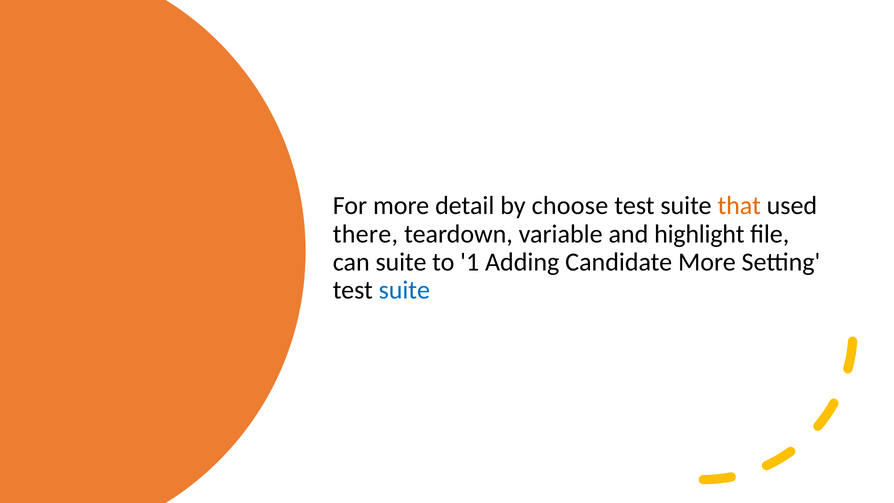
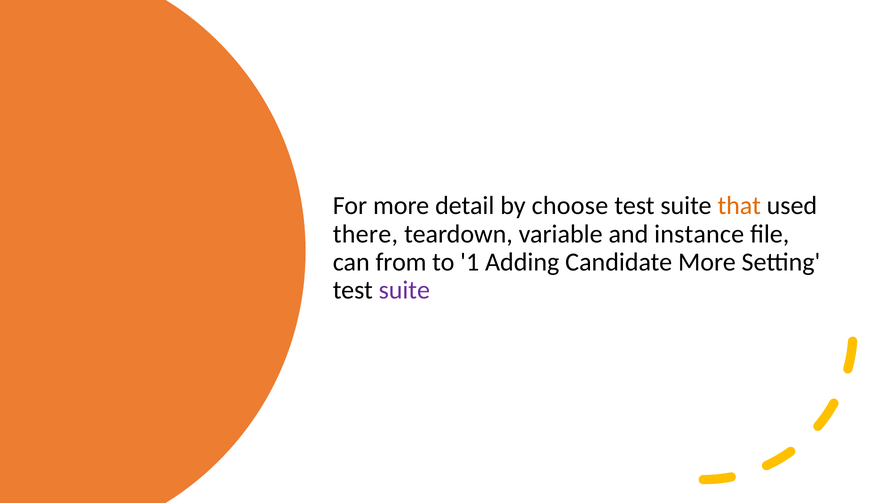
highlight: highlight -> instance (699, 234)
can suite: suite -> from (401, 262)
suite colour: blue -> purple (404, 290)
